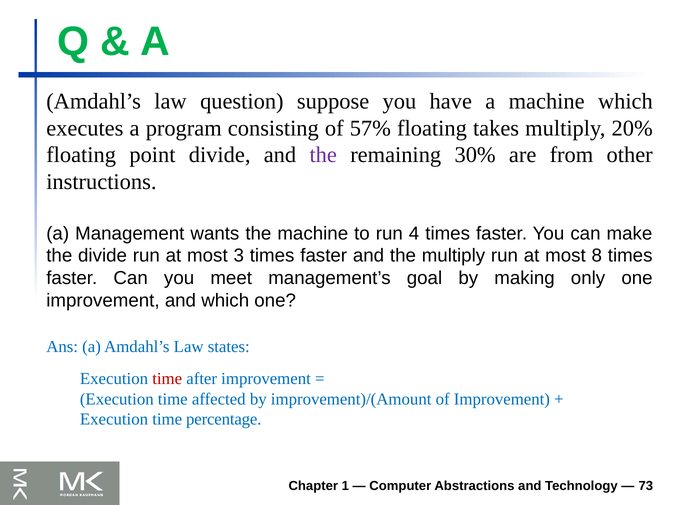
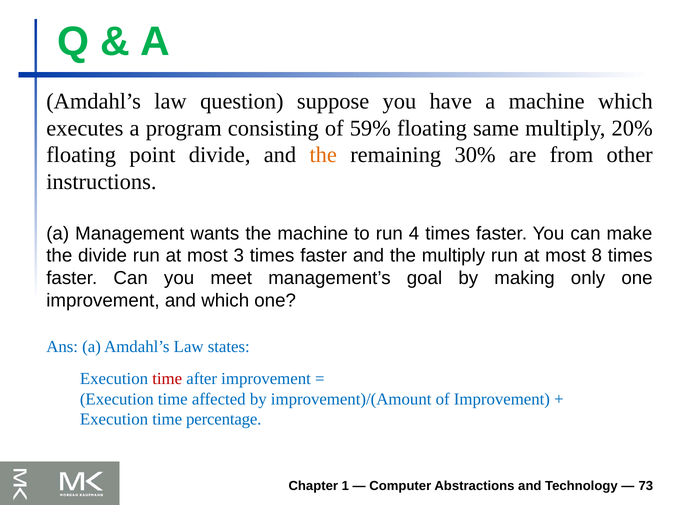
57%: 57% -> 59% (370, 128)
takes: takes -> same (496, 128)
the colour: purple -> orange (323, 155)
